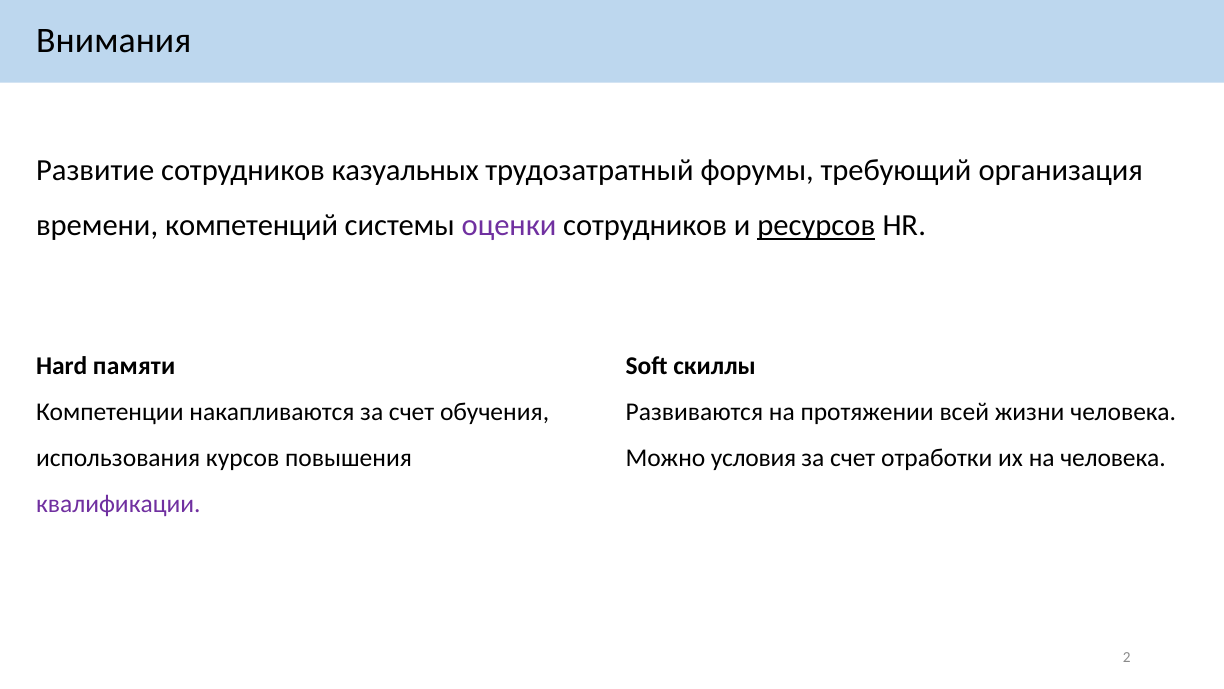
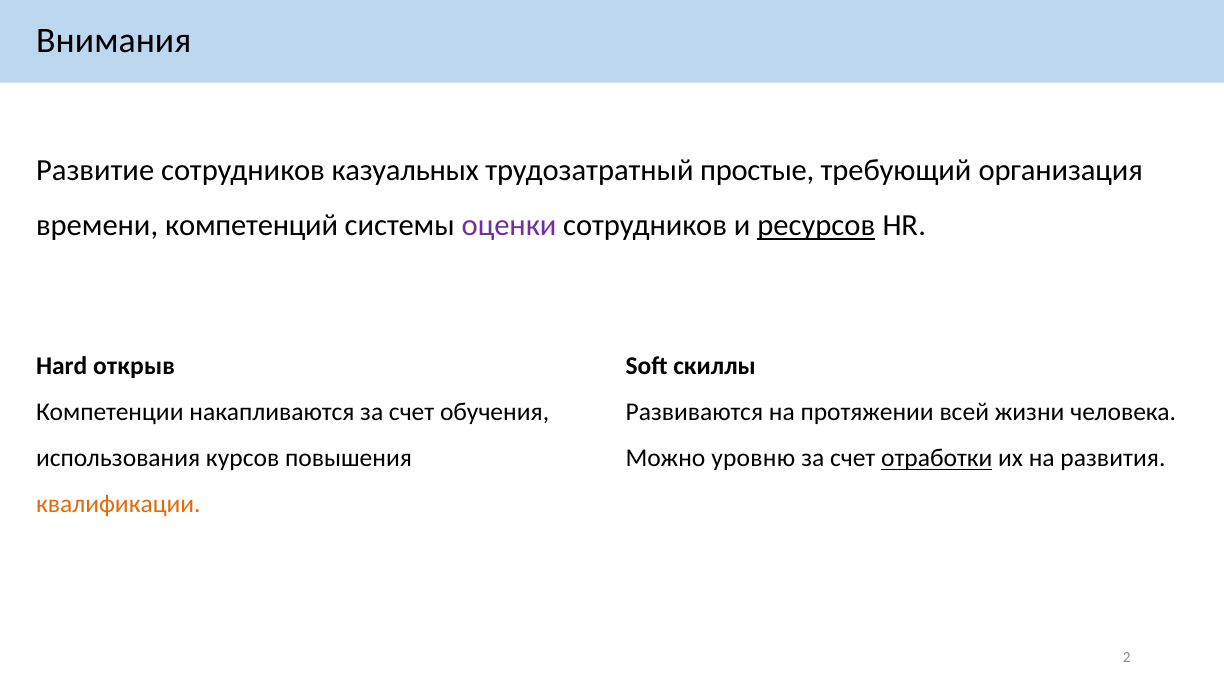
форумы: форумы -> простые (757, 171)
памяти: памяти -> открыв (134, 366)
условия: условия -> уровню (753, 458)
отработки underline: none -> present (937, 458)
на человека: человека -> развития (1113, 458)
квалификации colour: purple -> orange (118, 504)
